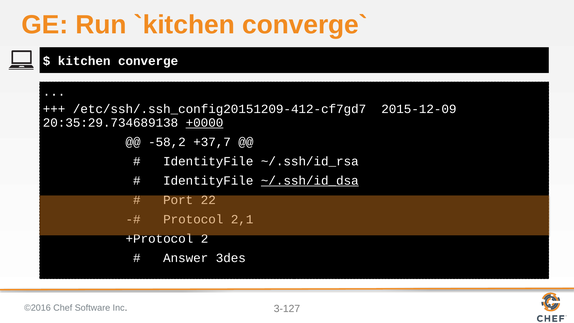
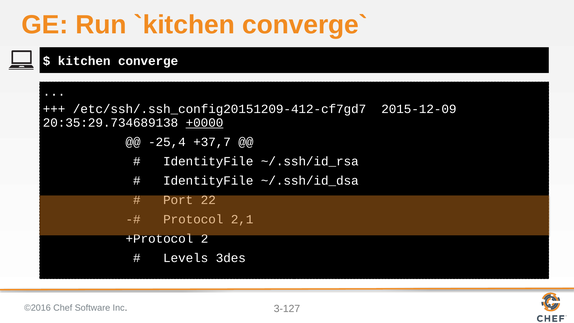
-58,2: -58,2 -> -25,4 (167, 142)
~/.ssh/id_dsa underline: present -> none (310, 181)
Answer: Answer -> Levels (186, 258)
